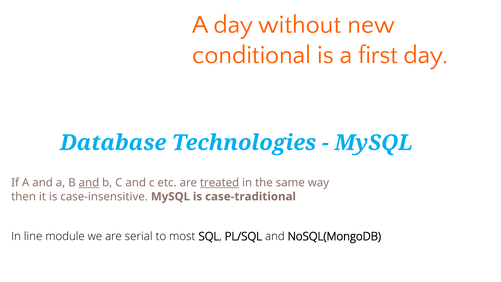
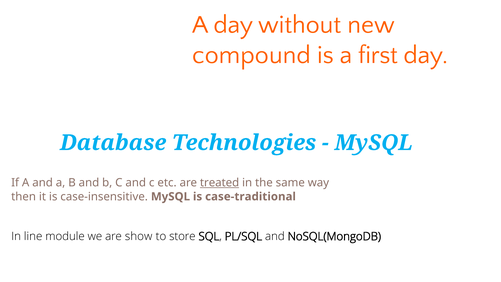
conditional: conditional -> compound (252, 55)
and underline: present -> none (89, 183)
serial: serial -> show (139, 236)
most: most -> store (182, 236)
